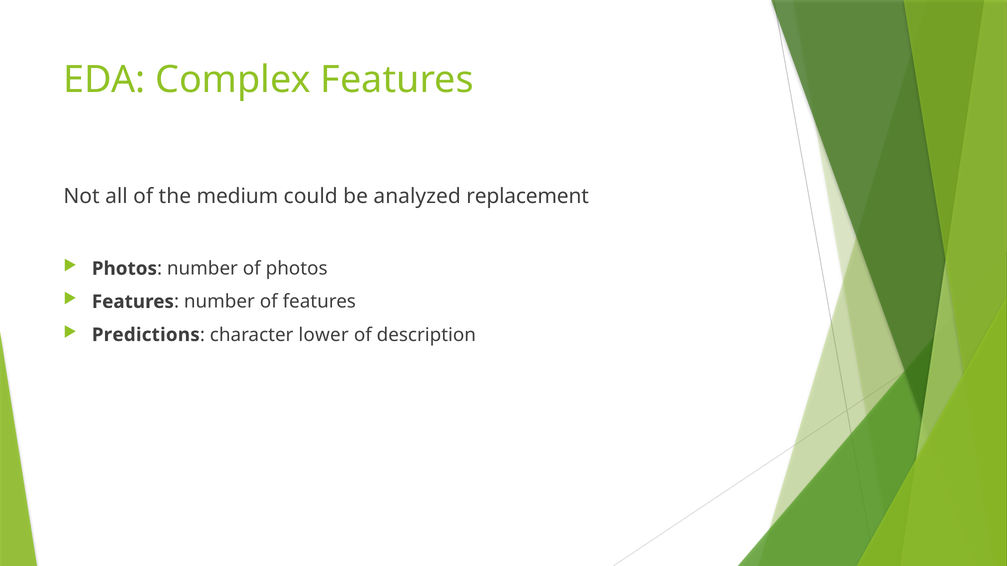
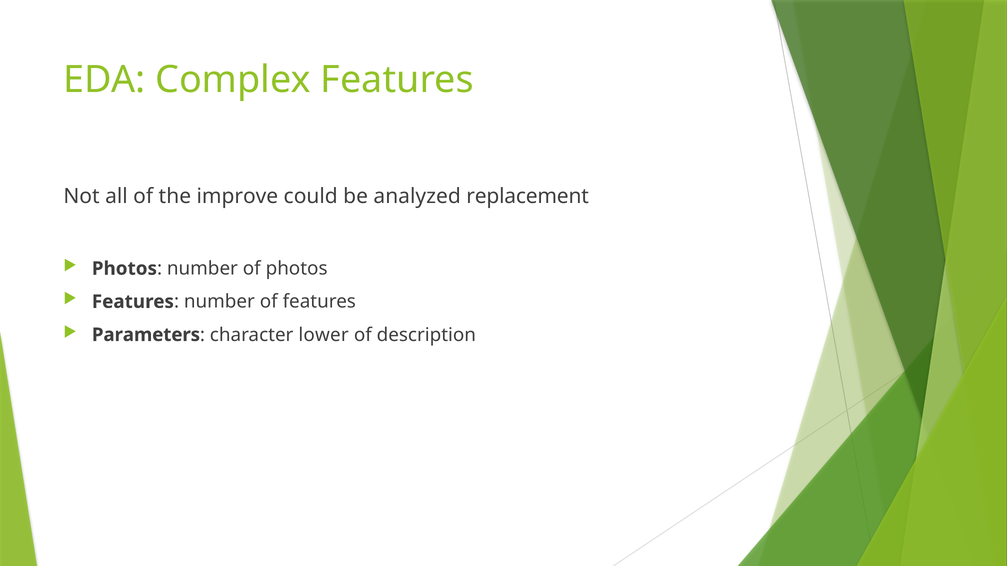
medium: medium -> improve (237, 196)
Predictions: Predictions -> Parameters (146, 335)
